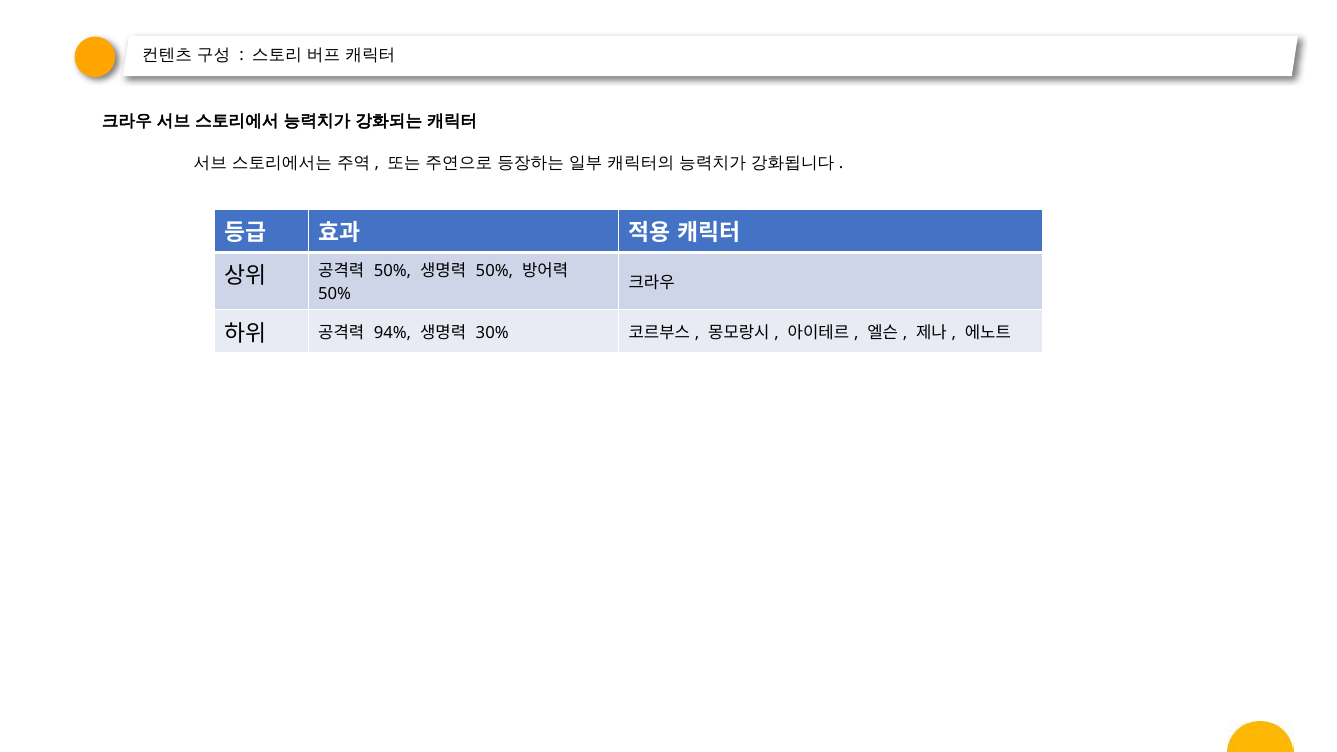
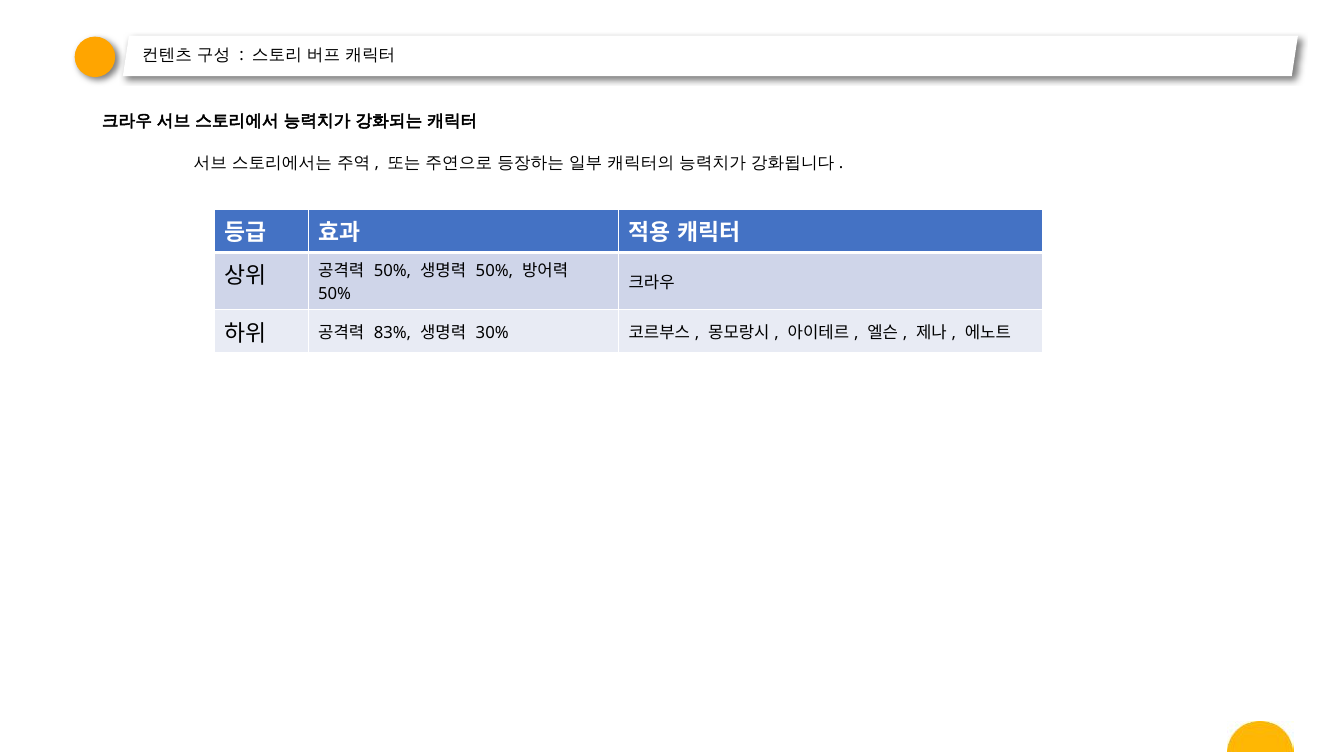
94%: 94% -> 83% (393, 333)
